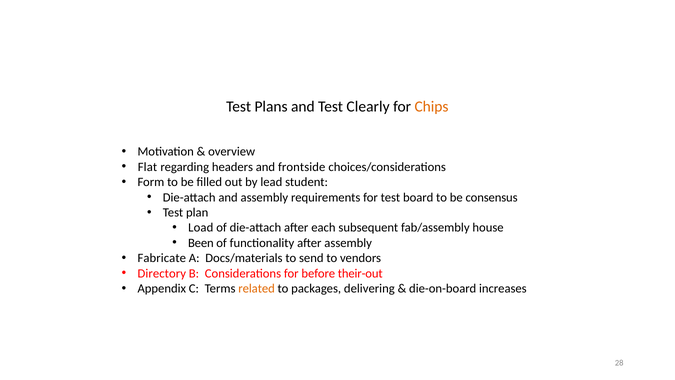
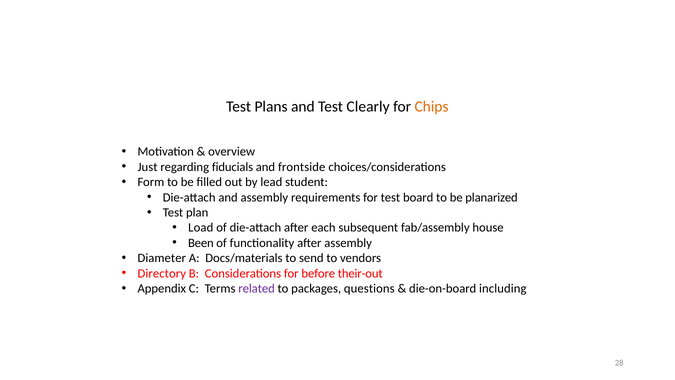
Flat: Flat -> Just (148, 167)
headers: headers -> fiducials (233, 167)
consensus: consensus -> planarized (492, 197)
Fabricate: Fabricate -> Diameter (162, 258)
related colour: orange -> purple (257, 288)
delivering: delivering -> questions (369, 288)
increases: increases -> including (503, 288)
